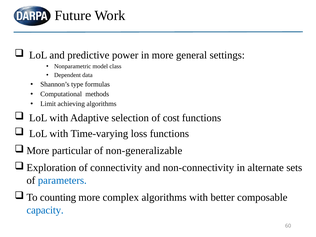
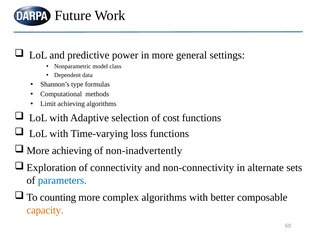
particular: particular -> achieving (72, 151)
non-generalizable: non-generalizable -> non-inadvertently (144, 151)
capacity colour: blue -> orange (45, 210)
